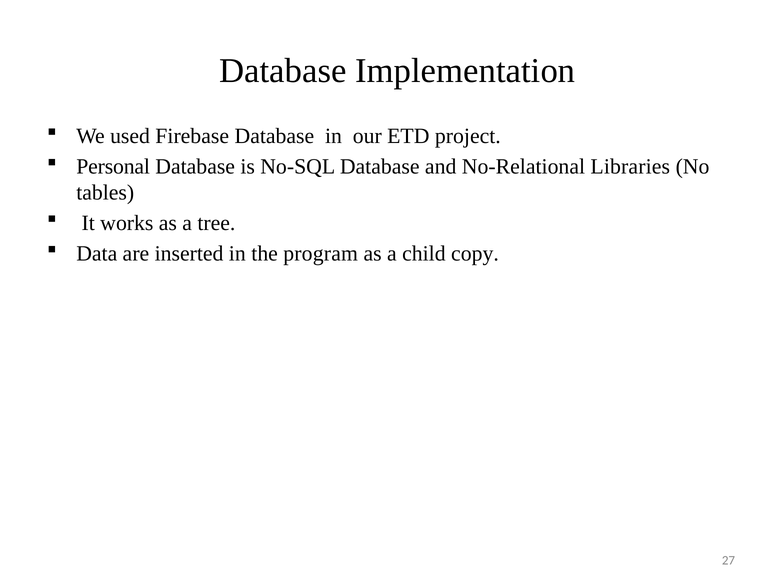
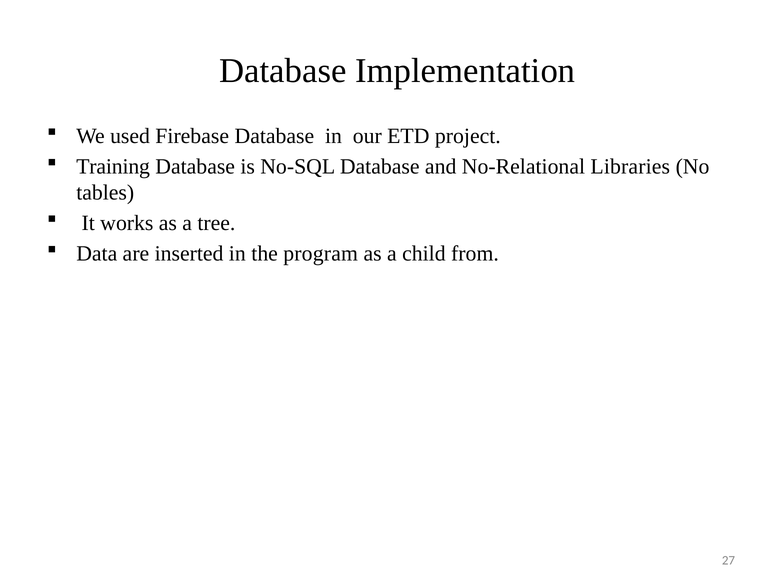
Personal: Personal -> Training (113, 166)
copy: copy -> from (475, 253)
